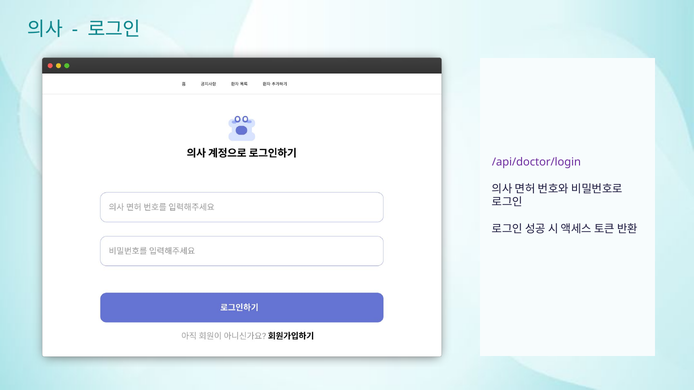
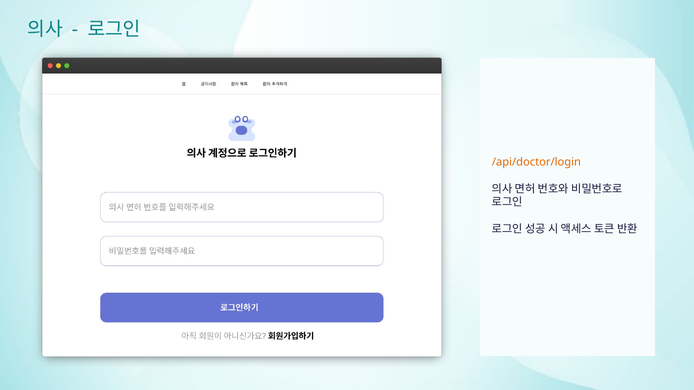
/api/doctor/login colour: purple -> orange (536, 162)
